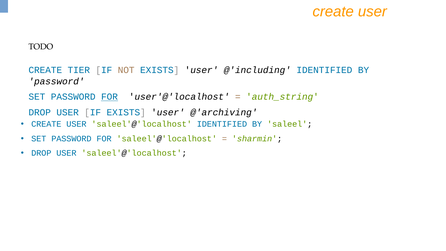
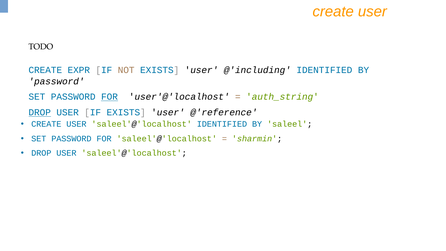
TIER: TIER -> EXPR (79, 70)
DROP underline: none -> present (40, 112)
@'archiving: @'archiving -> @'reference (224, 112)
